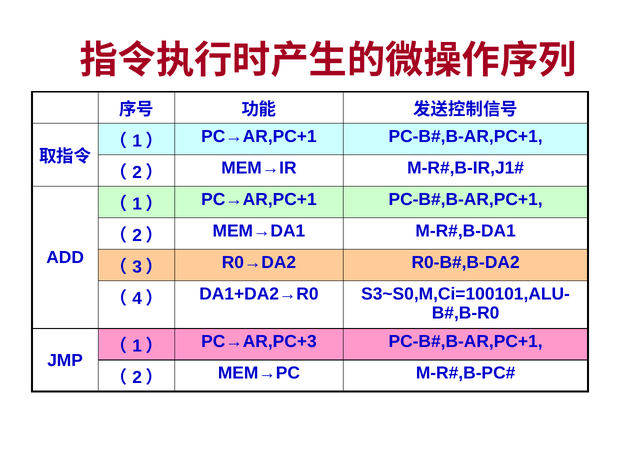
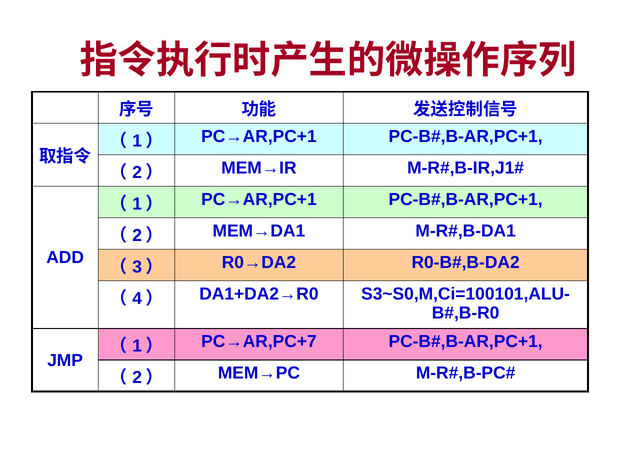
PC→AR,PC+3: PC→AR,PC+3 -> PC→AR,PC+7 (259, 342)
